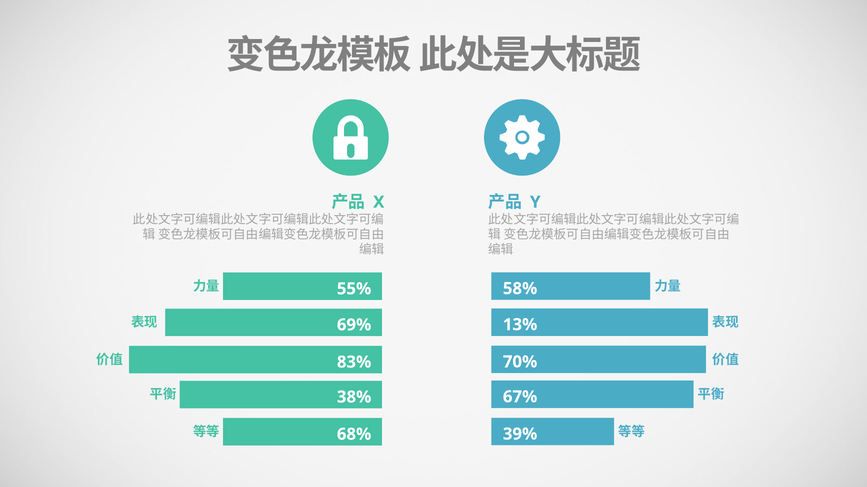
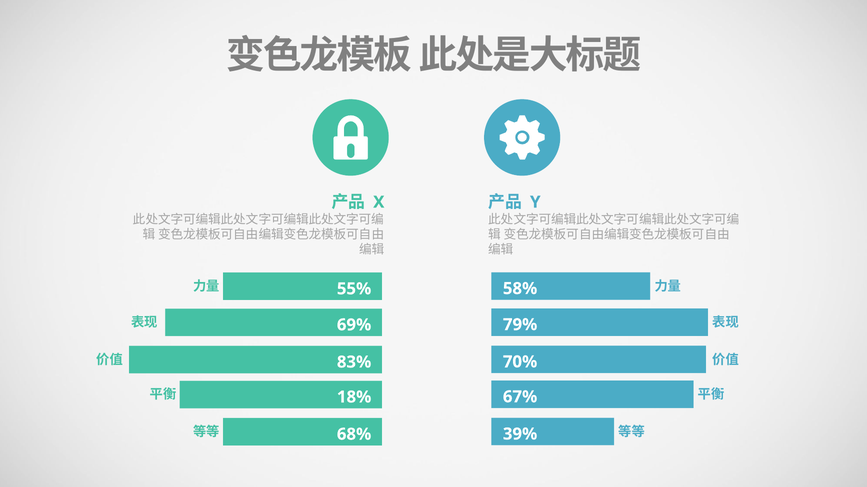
13%: 13% -> 79% (520, 325)
38%: 38% -> 18% (354, 398)
